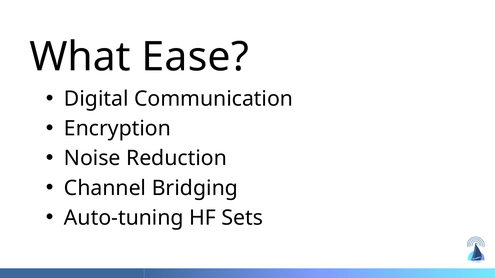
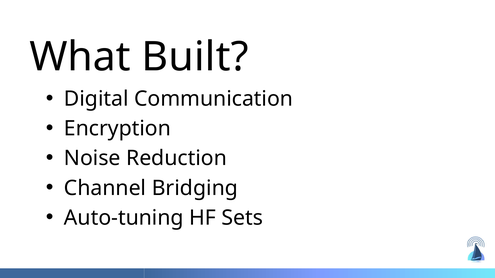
Ease: Ease -> Built (195, 57)
